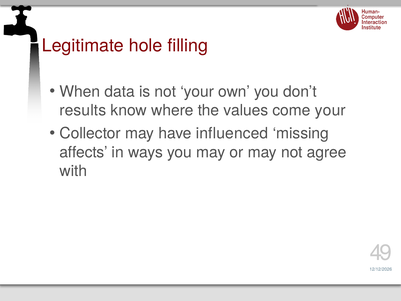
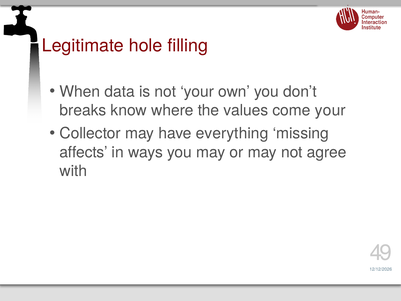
results: results -> breaks (83, 110)
influenced: influenced -> everything (232, 133)
